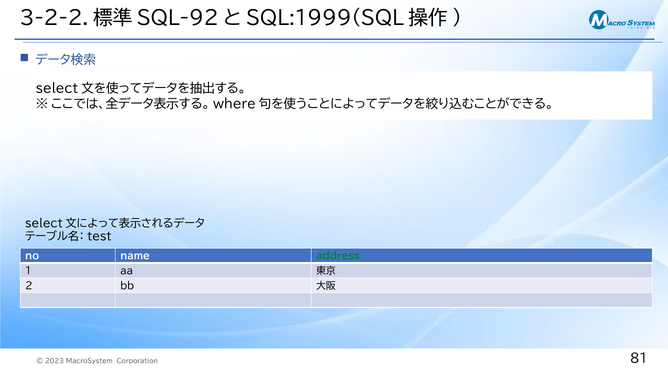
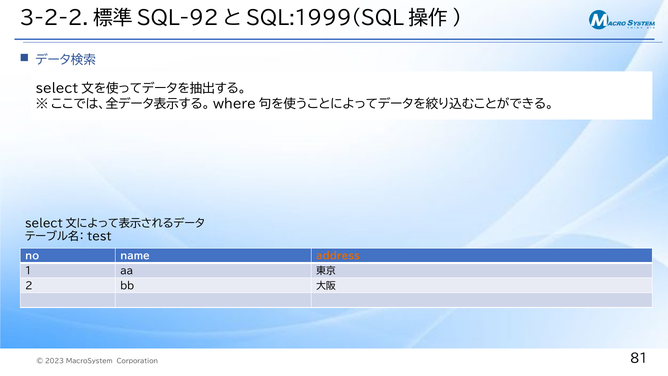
address colour: green -> orange (338, 256)
